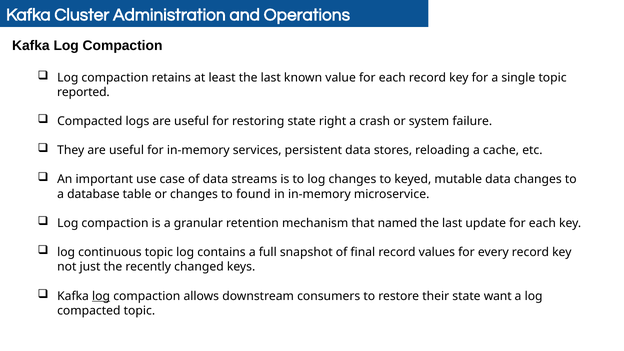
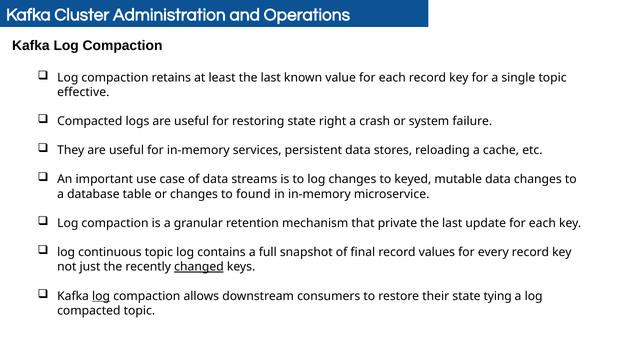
reported: reported -> effective (83, 92)
named: named -> private (397, 223)
changed underline: none -> present (199, 267)
want: want -> tying (498, 296)
